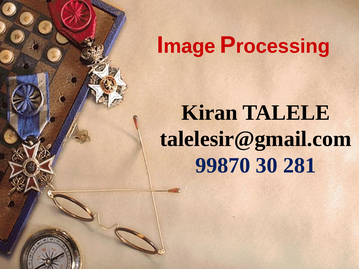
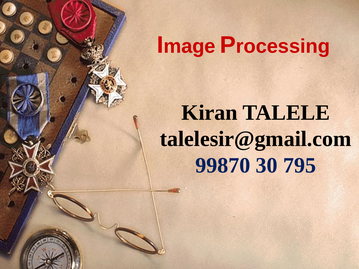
281: 281 -> 795 (300, 165)
